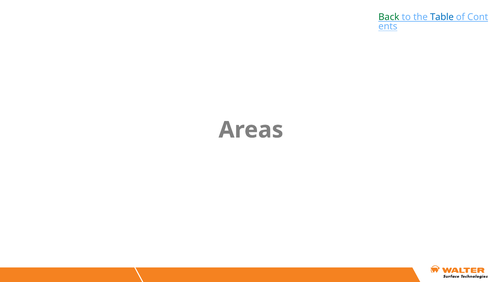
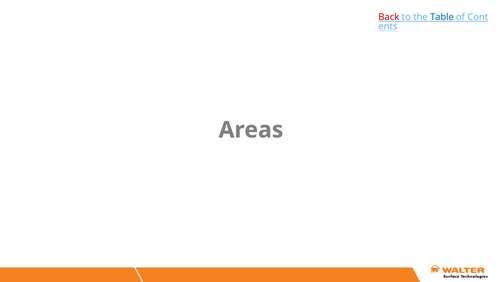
Back colour: green -> red (389, 17)
